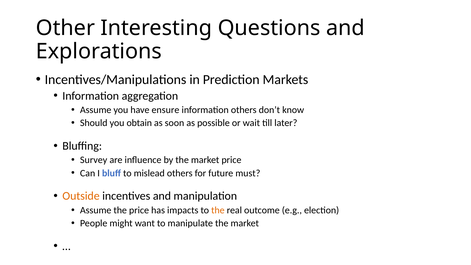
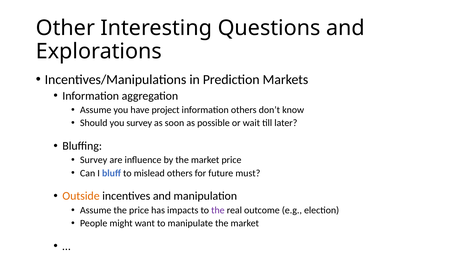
ensure: ensure -> project (166, 110)
you obtain: obtain -> survey (139, 123)
the colour: orange -> purple (218, 210)
